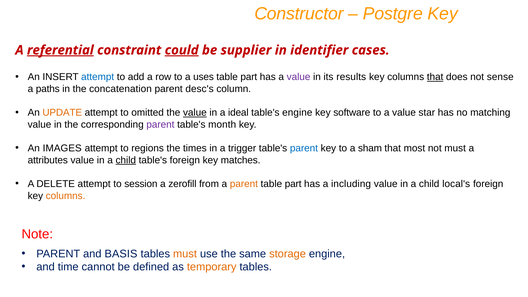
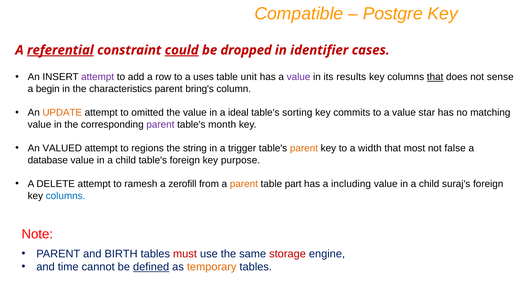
Constructor: Constructor -> Compatible (299, 14)
supplier: supplier -> dropped (246, 50)
attempt colour: blue -> purple (98, 77)
part: part -> unit (249, 77)
paths: paths -> begin (48, 89)
concatenation: concatenation -> characteristics (121, 89)
desc's: desc's -> bring's (200, 89)
value underline: present -> none (195, 113)
table's engine: engine -> sorting (297, 113)
software: software -> commits (352, 113)
IMAGES: IMAGES -> VALUED (62, 148)
times: times -> string (195, 148)
parent colour: blue -> orange (304, 148)
sham: sham -> width (370, 148)
not must: must -> false (455, 148)
attributes: attributes -> database (48, 160)
child underline: present -> none (126, 160)
matches: matches -> purpose (241, 160)
session: session -> ramesh (141, 184)
local's: local's -> suraj's (456, 184)
columns colour: orange -> blue (66, 196)
BASIS: BASIS -> BIRTH (121, 254)
must colour: orange -> red (185, 254)
storage colour: orange -> red (288, 254)
defined underline: none -> present (151, 267)
